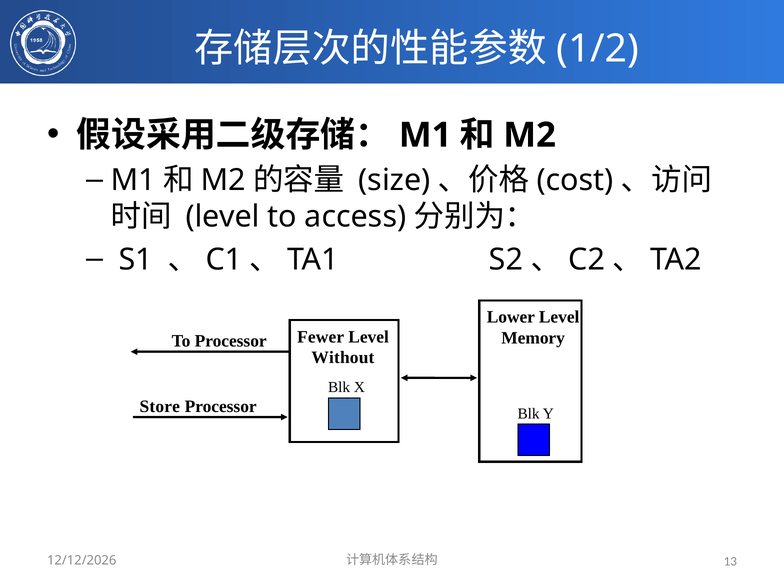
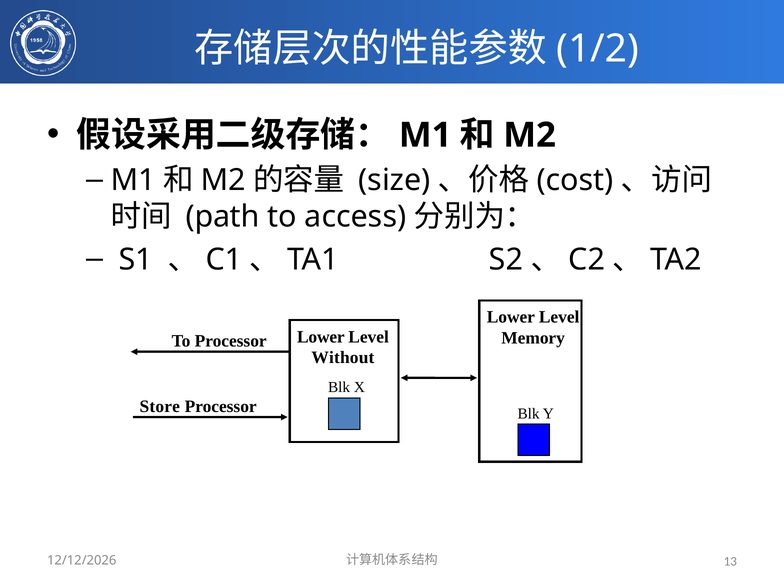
level: level -> path (223, 217)
Fewer: Fewer -> Lower (321, 337)
